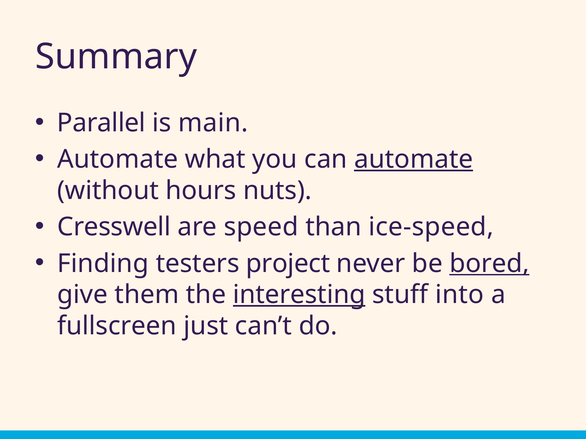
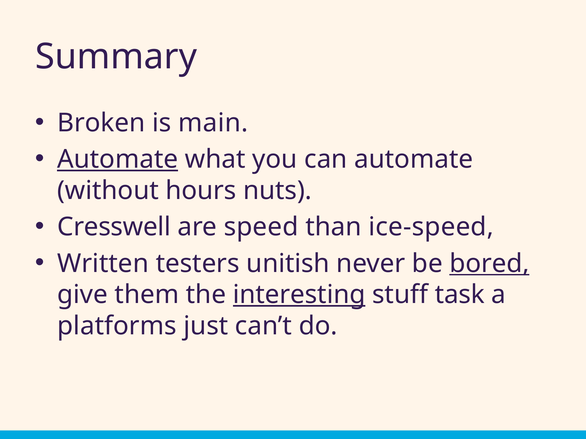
Parallel: Parallel -> Broken (101, 123)
Automate underline: none -> present (118, 159)
automate underline: present -> none (414, 159)
Finding: Finding -> Written (103, 264)
project: project -> unitish (288, 264)
into: into -> task (460, 295)
fullscreen: fullscreen -> platforms (117, 326)
